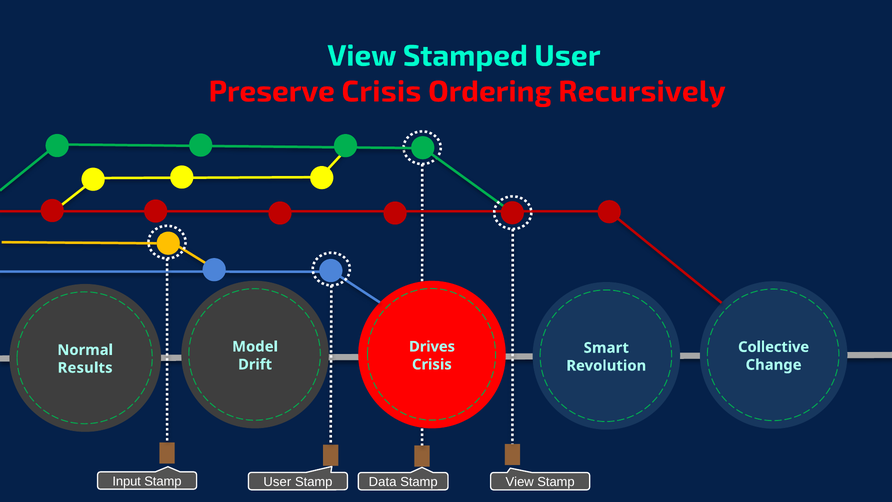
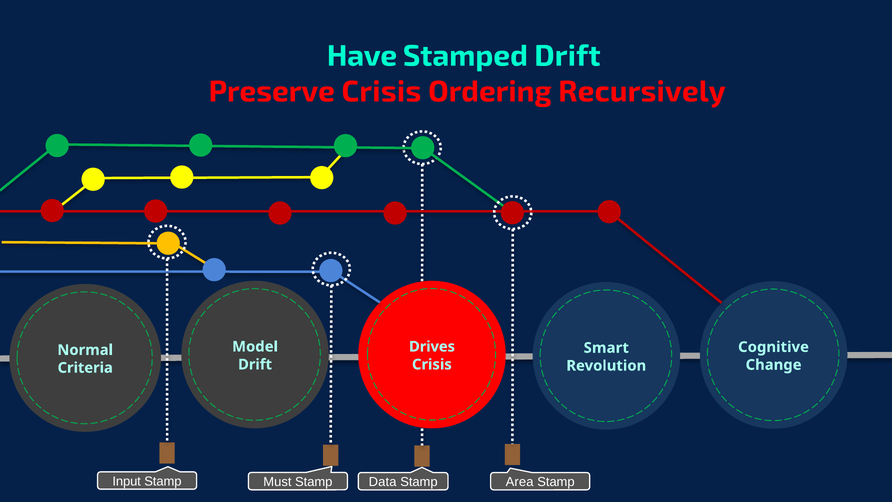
View: View -> Have (362, 56)
Stamped User: User -> Drift (567, 56)
Collective: Collective -> Cognitive (774, 347)
Results: Results -> Criteria (85, 368)
Stamp View: View -> Area (520, 482)
User: User -> Must (277, 482)
